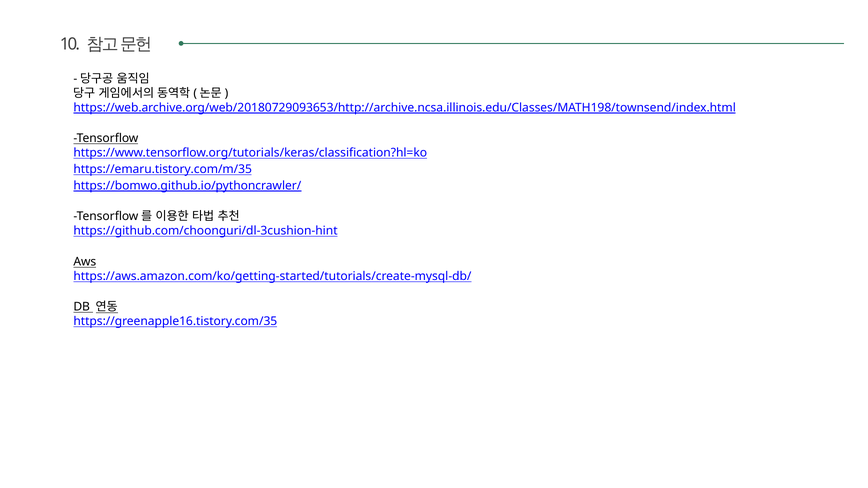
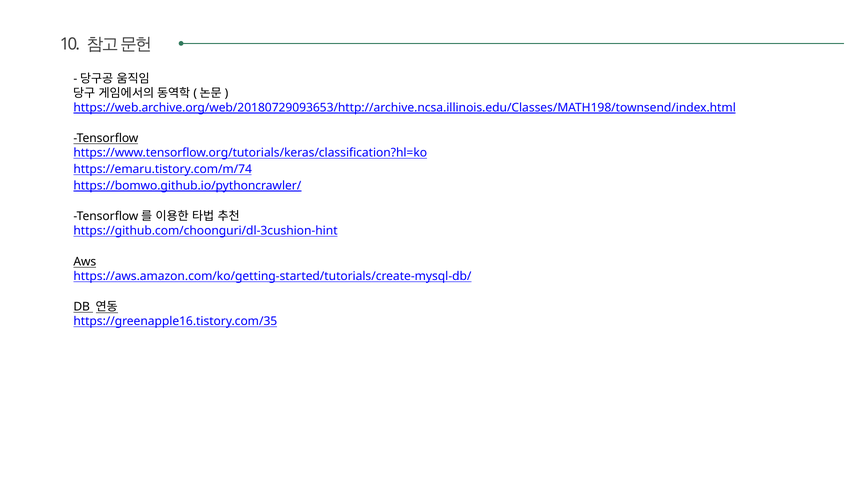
https://emaru.tistory.com/m/35: https://emaru.tistory.com/m/35 -> https://emaru.tistory.com/m/74 (163, 169)
